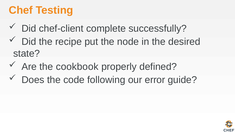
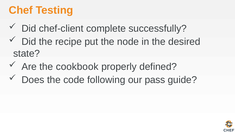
error: error -> pass (155, 80)
